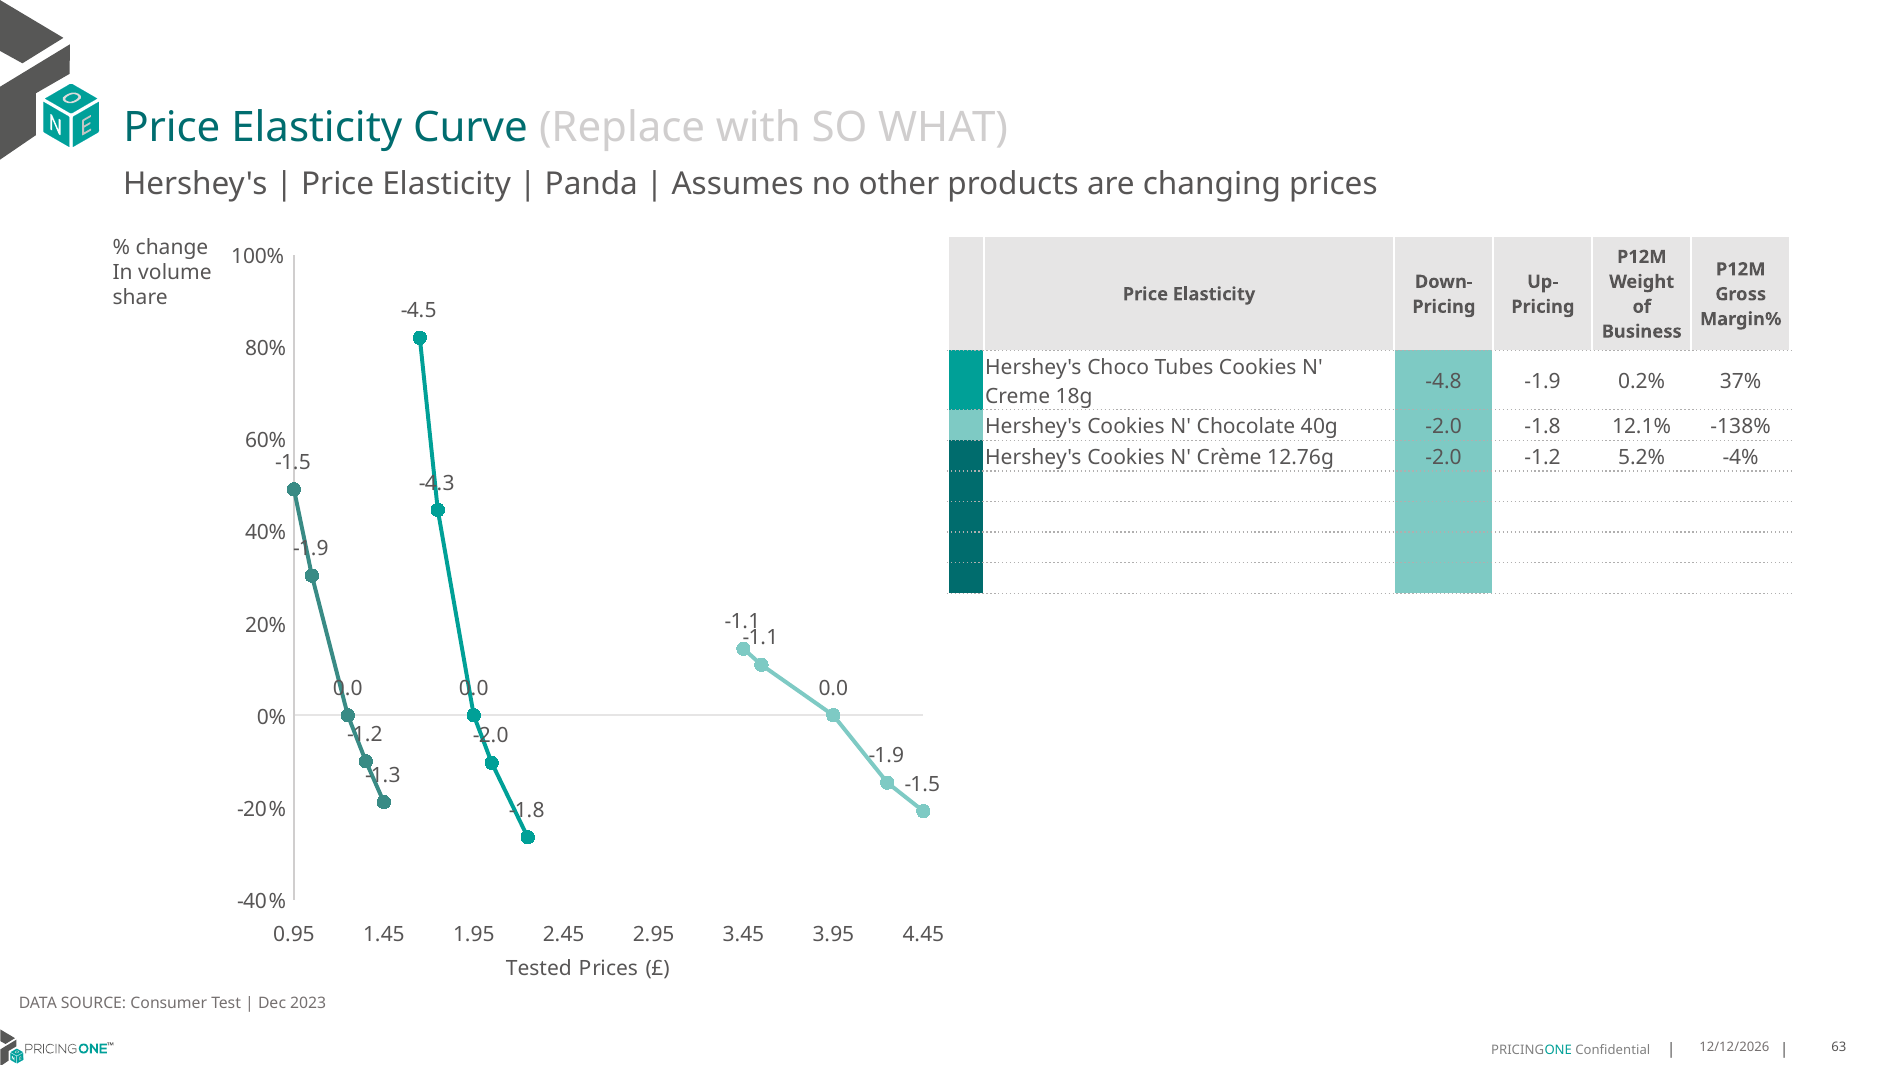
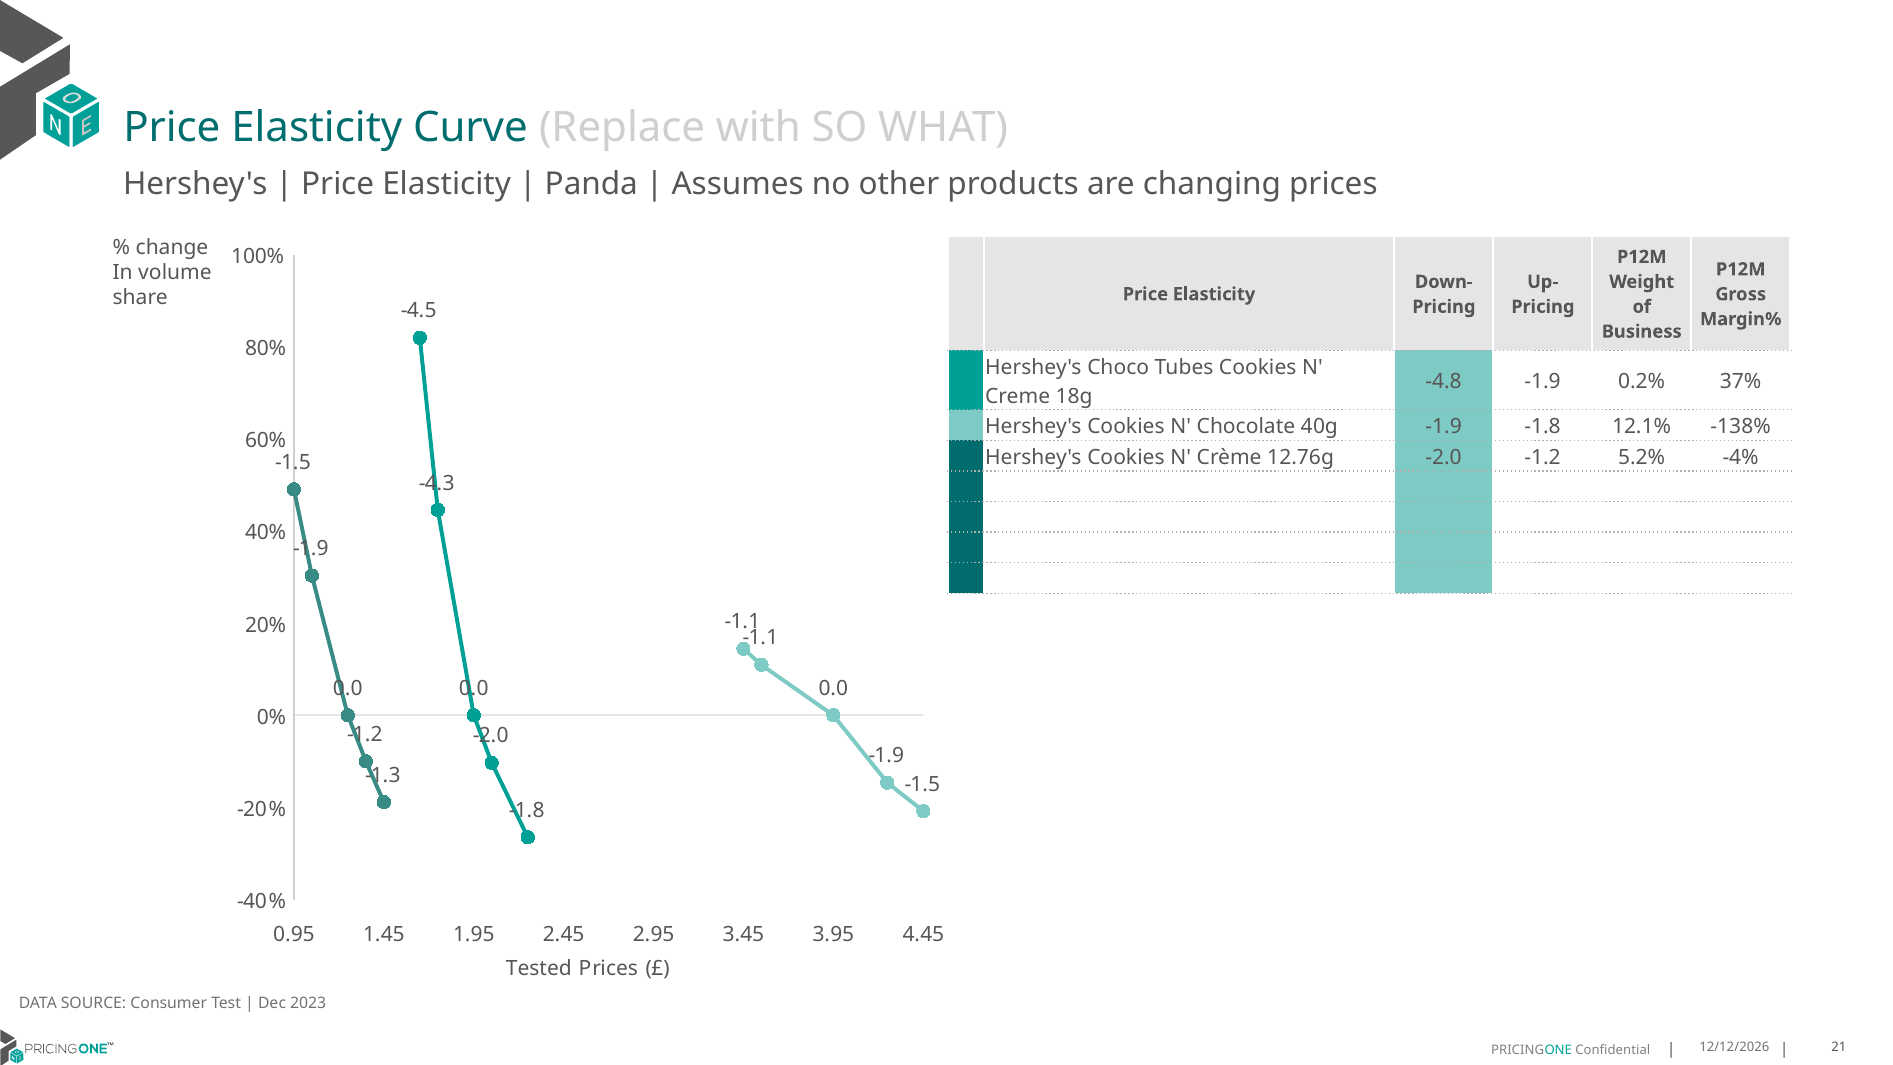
40g -2.0: -2.0 -> -1.9 (1444, 427)
63: 63 -> 21 (1839, 1047)
